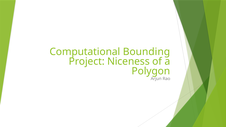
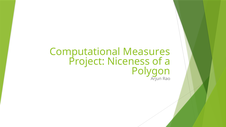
Bounding: Bounding -> Measures (146, 52)
